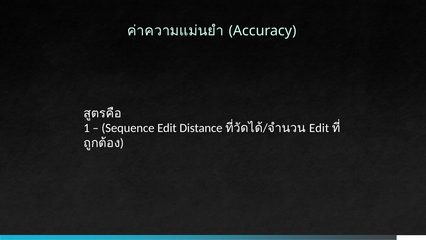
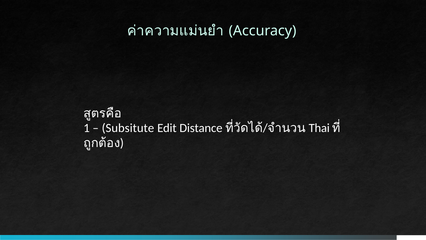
Sequence: Sequence -> Subsitute (128, 128)
Edit: Edit -> Thai (319, 128)
